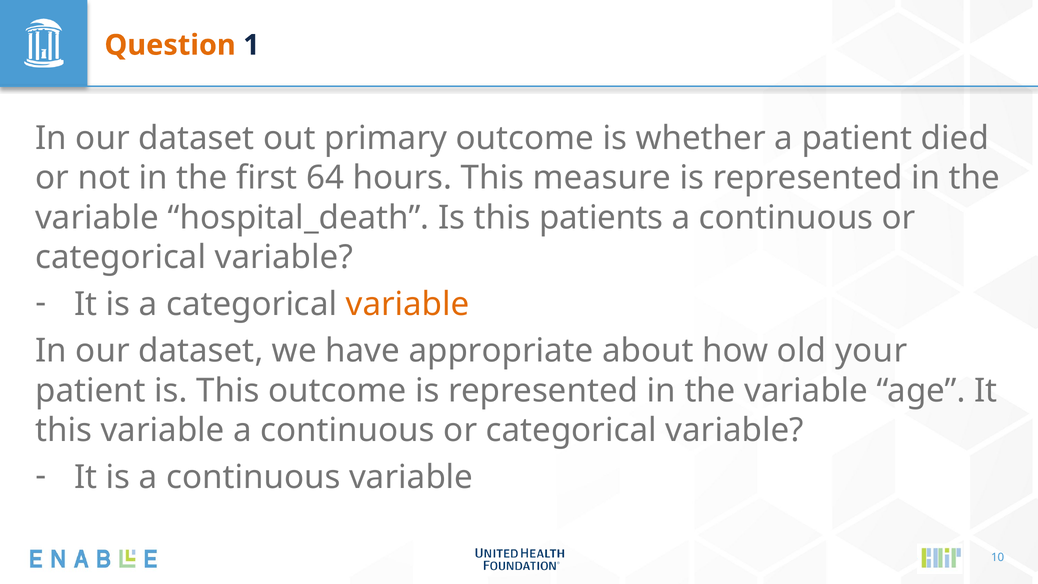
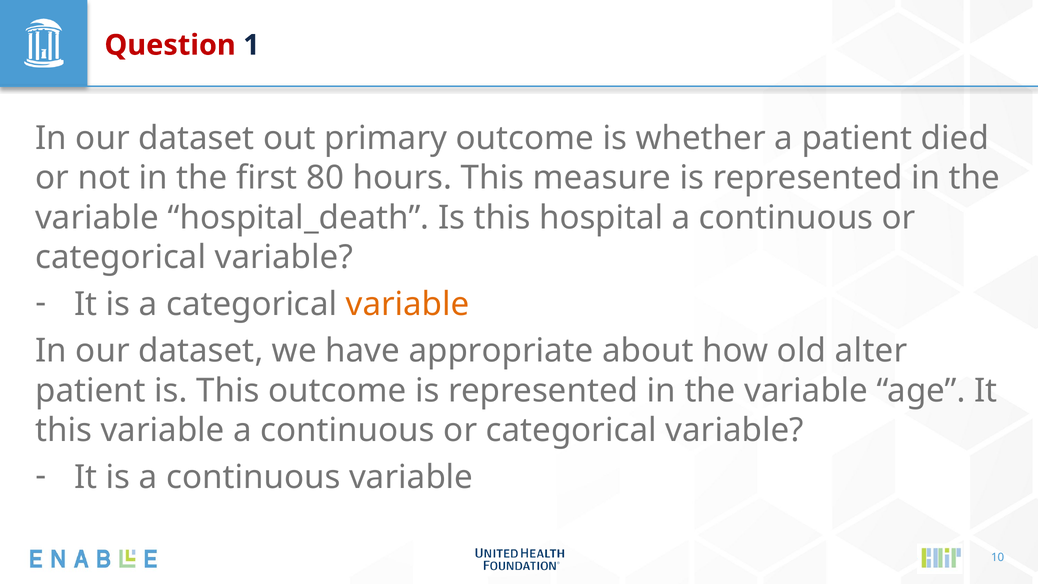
Question colour: orange -> red (170, 45)
64: 64 -> 80 (325, 178)
patients: patients -> hospital (601, 218)
your: your -> alter (871, 351)
